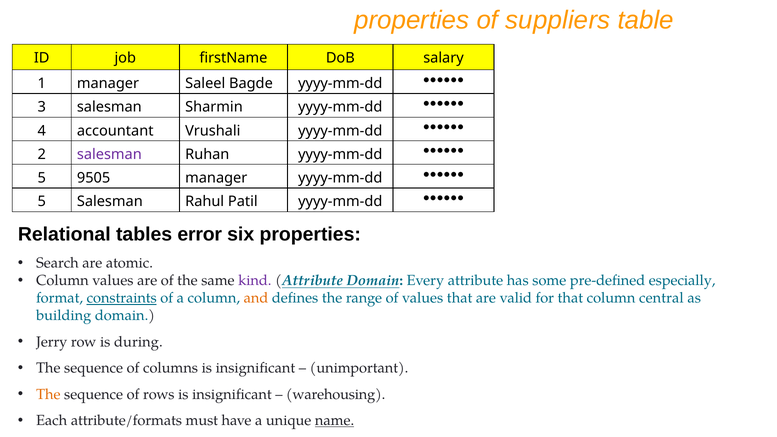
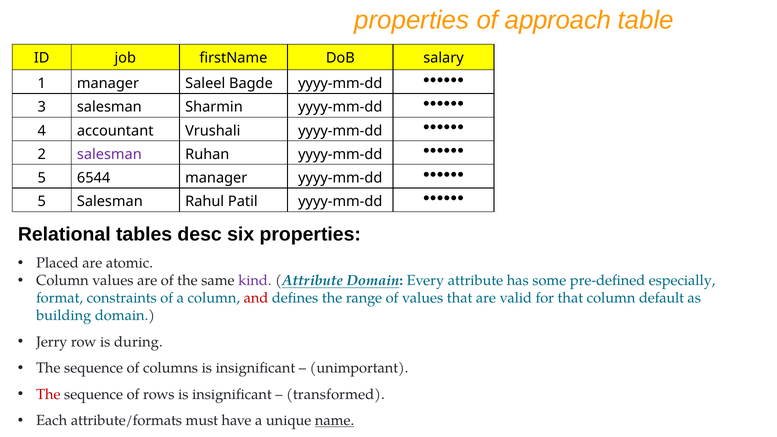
suppliers: suppliers -> approach (558, 20)
9505: 9505 -> 6544 (94, 178)
error: error -> desc (200, 234)
Search: Search -> Placed (57, 263)
constraints underline: present -> none (122, 298)
and colour: orange -> red (256, 298)
central: central -> default (662, 298)
The colour: orange -> red (48, 394)
warehousing: warehousing -> transformed (335, 394)
